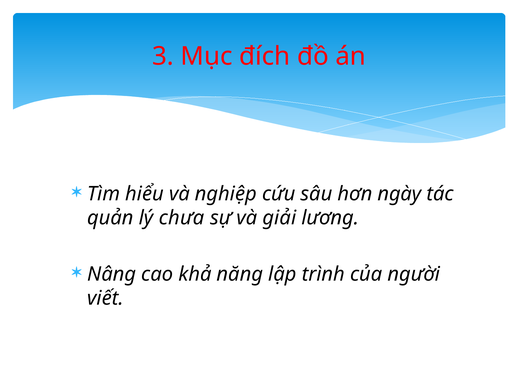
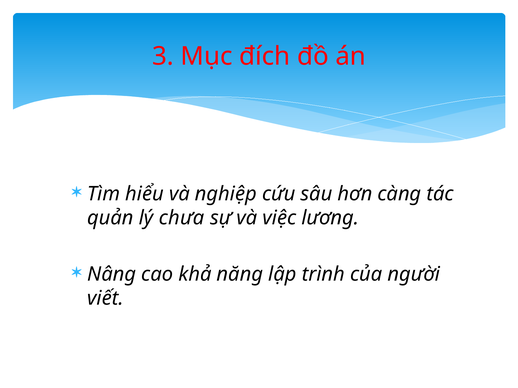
ngày: ngày -> càng (399, 194)
giải: giải -> việc (279, 218)
